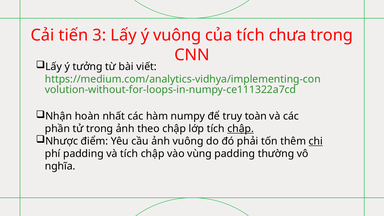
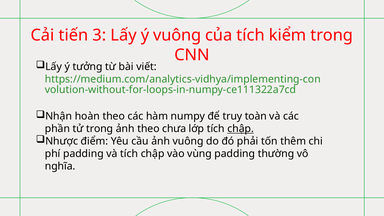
chưa: chưa -> kiểm (288, 35)
hoàn nhất: nhất -> theo (114, 116)
theo chập: chập -> chưa (174, 129)
chi underline: present -> none (316, 141)
